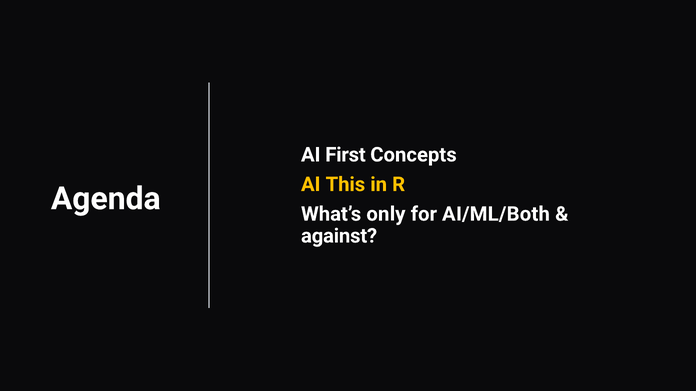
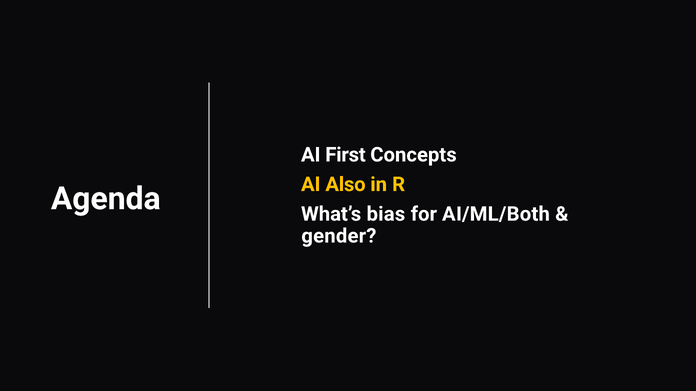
This: This -> Also (345, 185)
only: only -> bias (386, 214)
against: against -> gender (339, 236)
